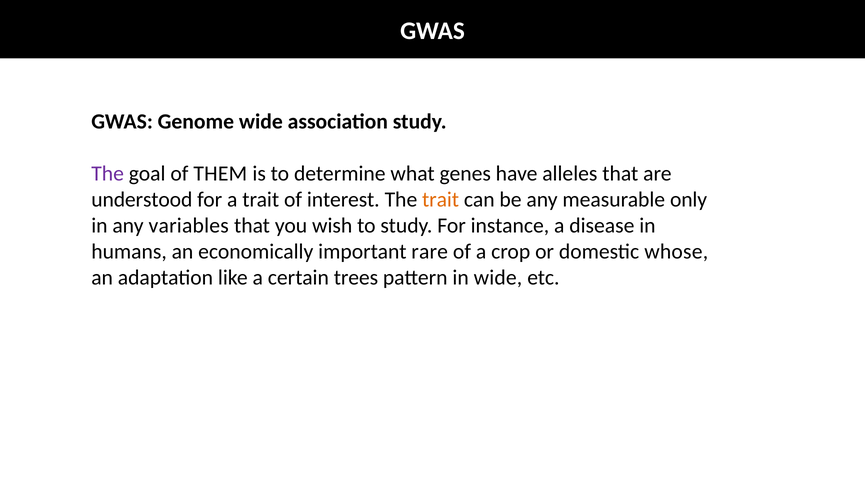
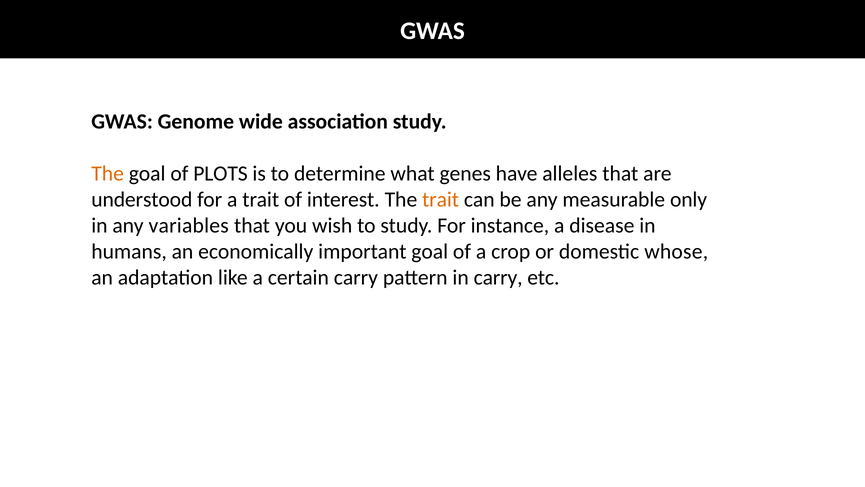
The colour: purple -> orange (108, 173)
THEM: THEM -> PLOTS (220, 173)
important rare: rare -> goal (430, 251)
certain trees: trees -> carry (356, 277)
in wide: wide -> carry (498, 277)
